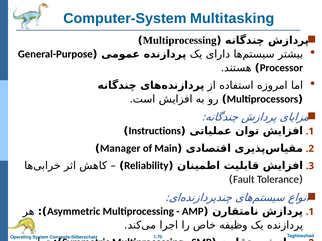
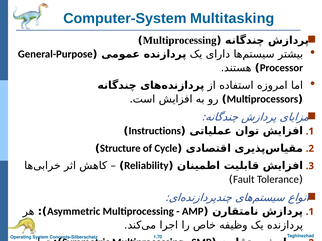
Manager: Manager -> Structure (120, 149)
Main: Main -> Cycle (166, 149)
